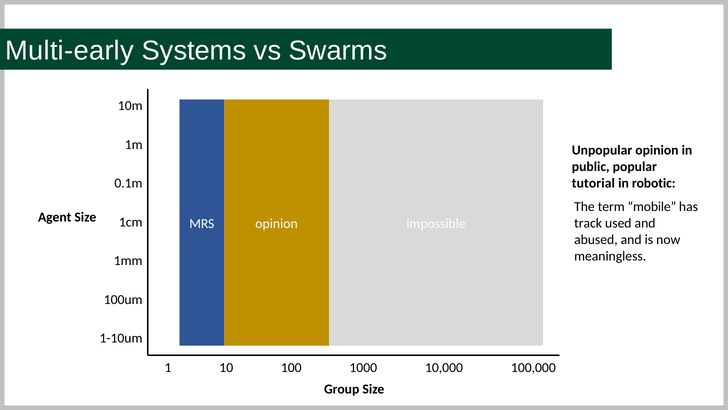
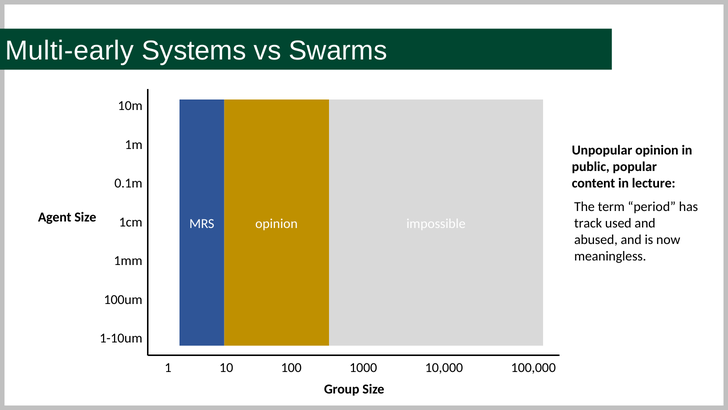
tutorial: tutorial -> content (594, 183)
robotic: robotic -> lecture (654, 183)
mobile: mobile -> period (652, 207)
